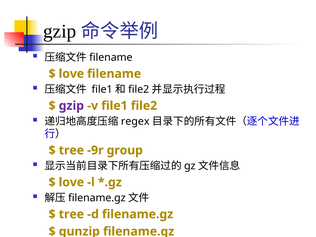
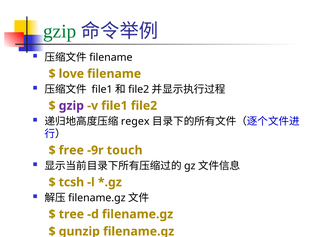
gzip colour: black -> green (60, 31)
tree: tree -> free (71, 150)
group: group -> touch (125, 150)
love: love -> tcsh (71, 182)
